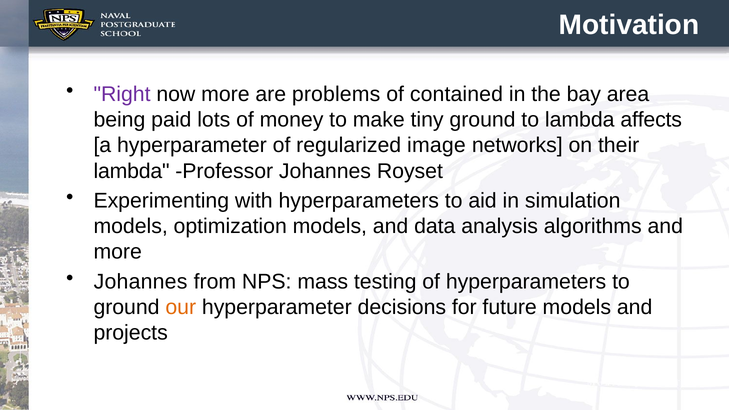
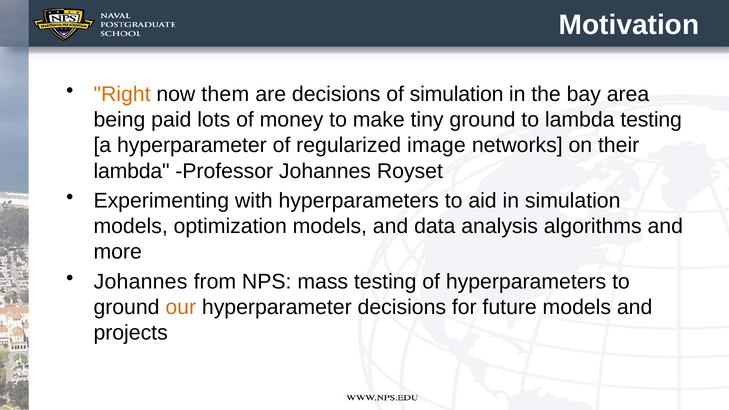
Right colour: purple -> orange (122, 94)
now more: more -> them (225, 94)
are problems: problems -> decisions (336, 94)
of contained: contained -> simulation (457, 94)
lambda affects: affects -> testing (651, 120)
